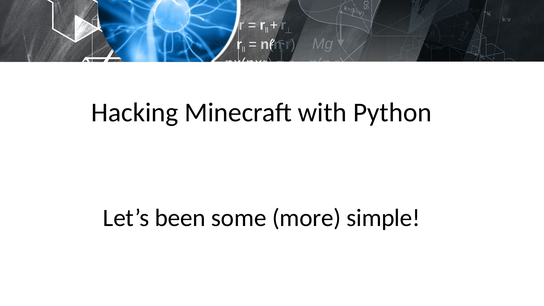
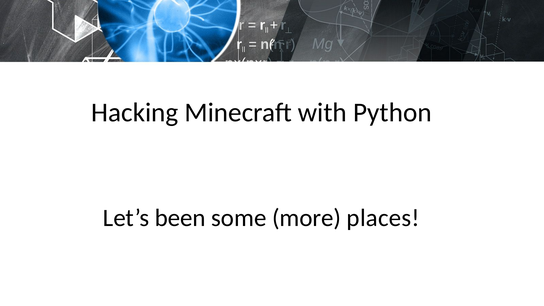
simple: simple -> places (383, 218)
